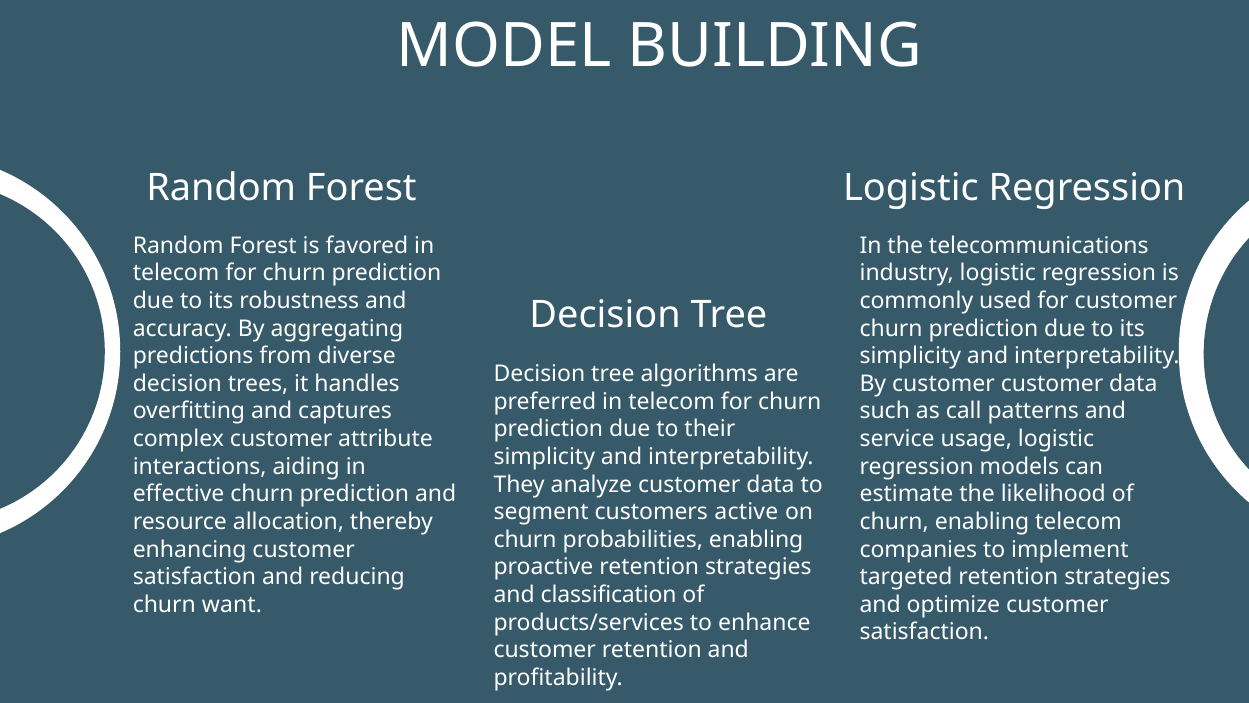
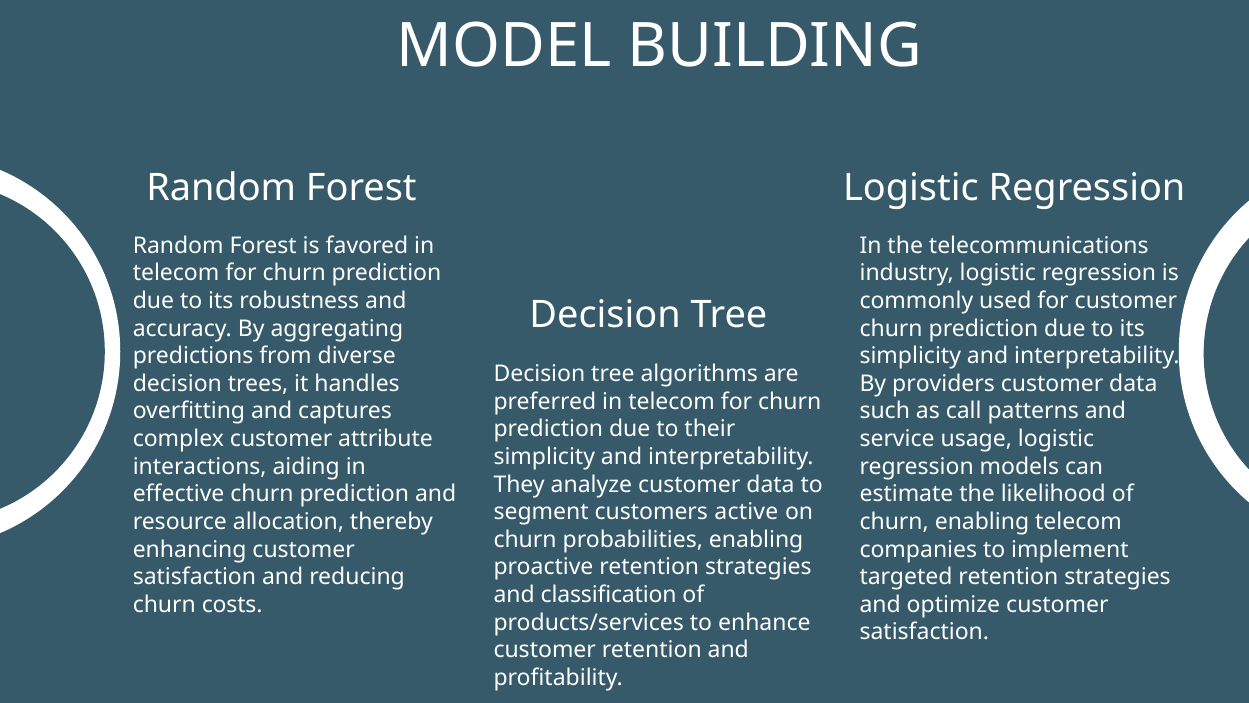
By customer: customer -> providers (944, 383)
want: want -> costs (232, 604)
